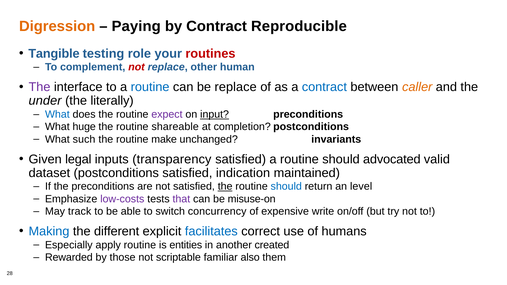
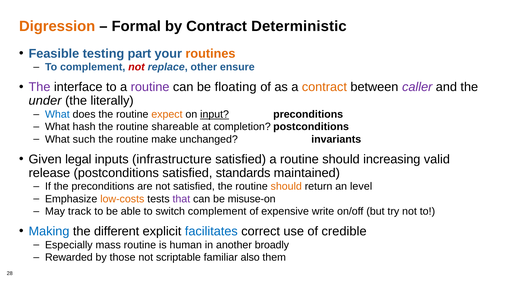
Paying: Paying -> Formal (136, 26)
Reproducible: Reproducible -> Deterministic (299, 26)
Tangible: Tangible -> Feasible (54, 54)
role: role -> part (139, 54)
routines colour: red -> orange (210, 54)
human: human -> ensure (237, 67)
routine colour: blue -> purple (150, 87)
be replace: replace -> floating (236, 87)
contract colour: blue -> orange (324, 87)
caller colour: orange -> purple (417, 87)
expect colour: purple -> orange (167, 114)
huge: huge -> hash (84, 127)
transparency: transparency -> infrastructure (172, 159)
advocated: advocated -> increasing (392, 159)
dataset: dataset -> release (49, 173)
indication: indication -> standards (243, 173)
the underline: present -> none (225, 187)
should colour: blue -> orange (286, 187)
low-costs colour: purple -> orange (122, 199)
switch concurrency: concurrency -> complement (217, 212)
humans: humans -> credible (344, 232)
apply: apply -> mass (108, 245)
entities: entities -> human (186, 245)
created: created -> broadly (272, 245)
